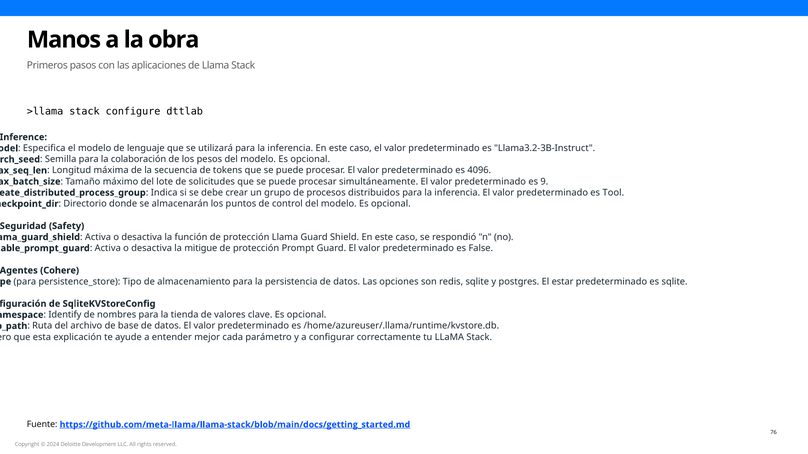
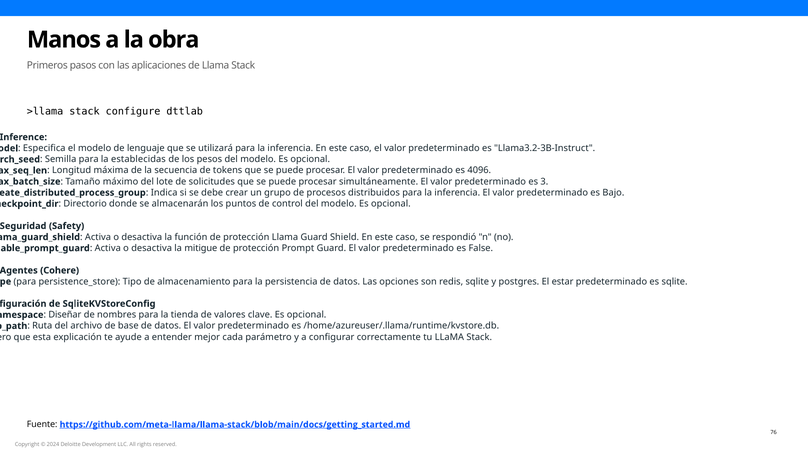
colaboración: colaboración -> establecidas (138, 160)
9: 9 -> 3 (544, 182)
Tool: Tool -> Bajo (613, 193)
Identify: Identify -> Diseñar (65, 315)
